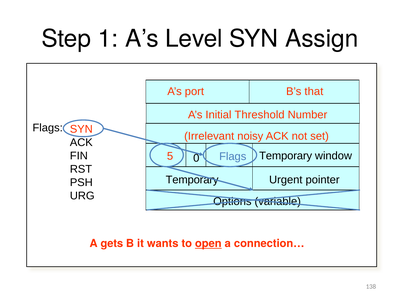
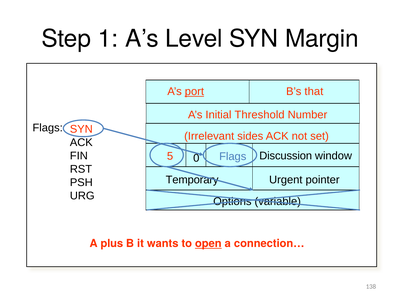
Assign: Assign -> Margin (322, 39)
port underline: none -> present (194, 91)
noisy: noisy -> sides (250, 136)
Temporary: Temporary -> Discussion (286, 156)
gets: gets -> plus (112, 243)
